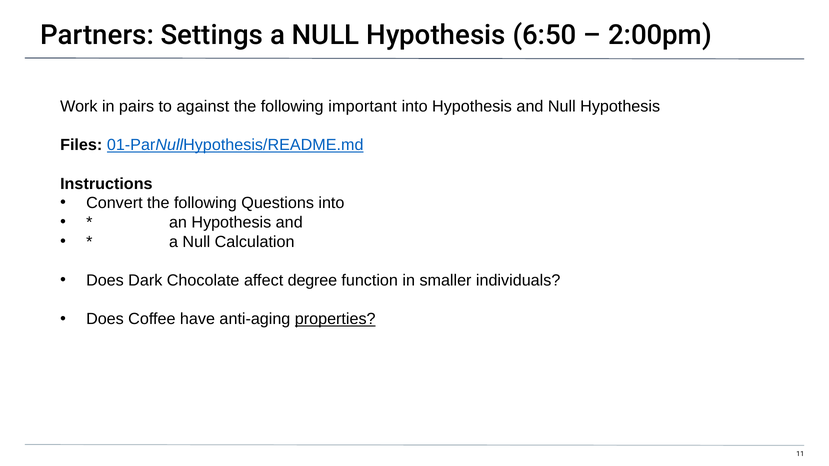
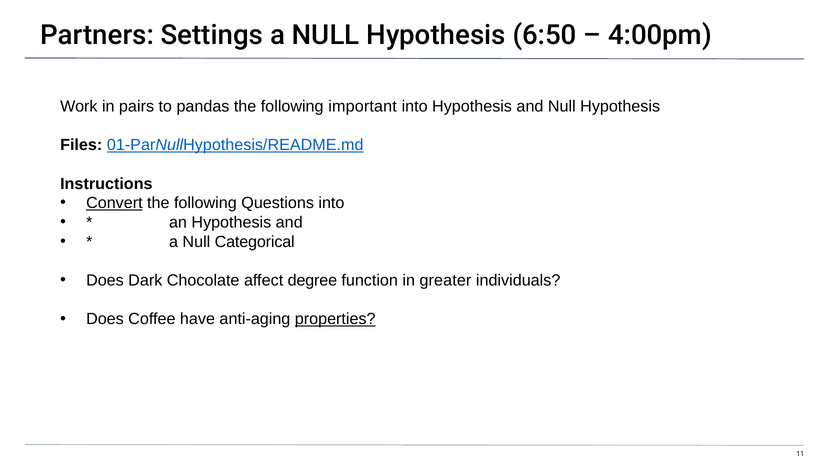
2:00pm: 2:00pm -> 4:00pm (660, 35)
against: against -> pandas (203, 106)
Convert underline: none -> present (114, 203)
Calculation: Calculation -> Categorical (255, 242)
smaller: smaller -> greater (445, 281)
